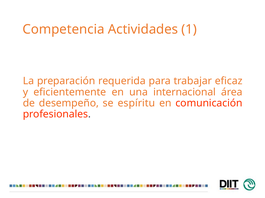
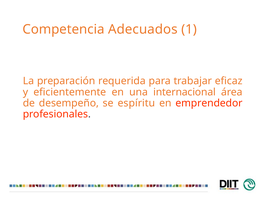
Actividades: Actividades -> Adecuados (143, 29)
comunicación: comunicación -> emprendedor (209, 104)
